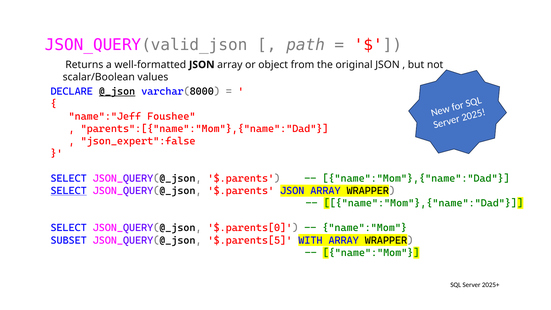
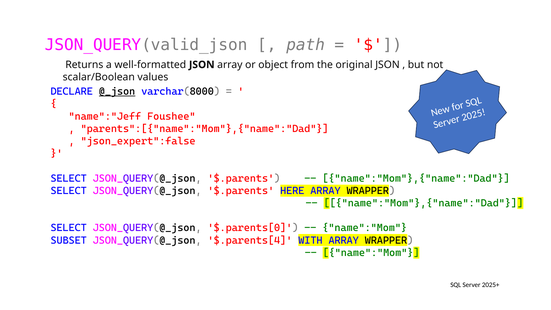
SELECT underline: present -> none (69, 191)
$.parents JSON: JSON -> HERE (292, 191)
$.parents[5: $.parents[5 -> $.parents[4 (250, 240)
